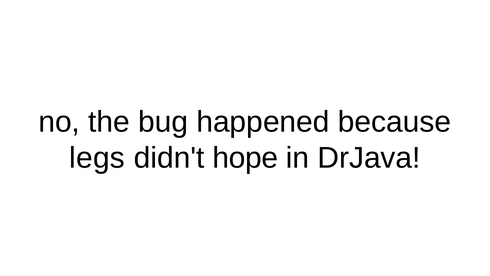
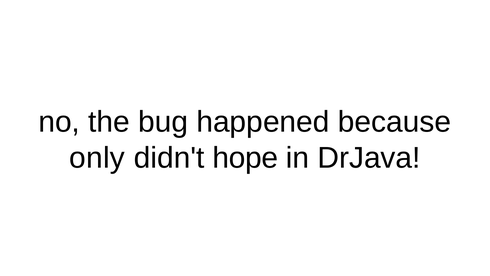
legs: legs -> only (97, 158)
